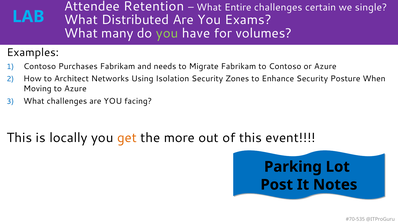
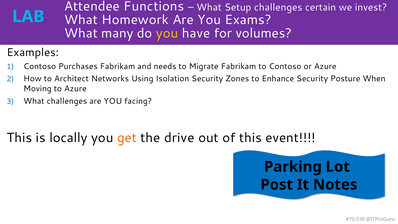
Retention: Retention -> Functions (154, 6)
Entire: Entire -> Setup (238, 7)
single: single -> invest (371, 7)
Distributed: Distributed -> Homework (135, 20)
you colour: light green -> yellow (167, 33)
more: more -> drive (179, 138)
